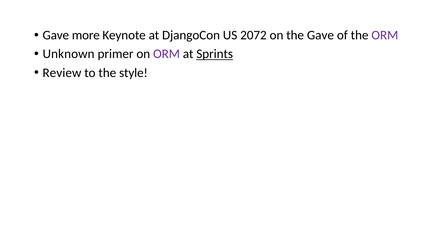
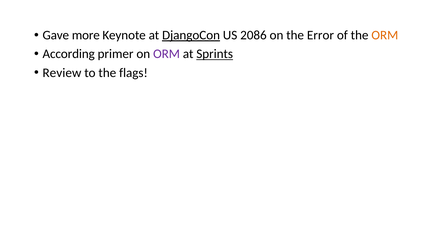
DjangoCon underline: none -> present (191, 35)
2072: 2072 -> 2086 (253, 35)
the Gave: Gave -> Error (320, 35)
ORM colour: purple -> orange (385, 35)
Unknown: Unknown -> According (69, 54)
style: style -> flags (133, 73)
